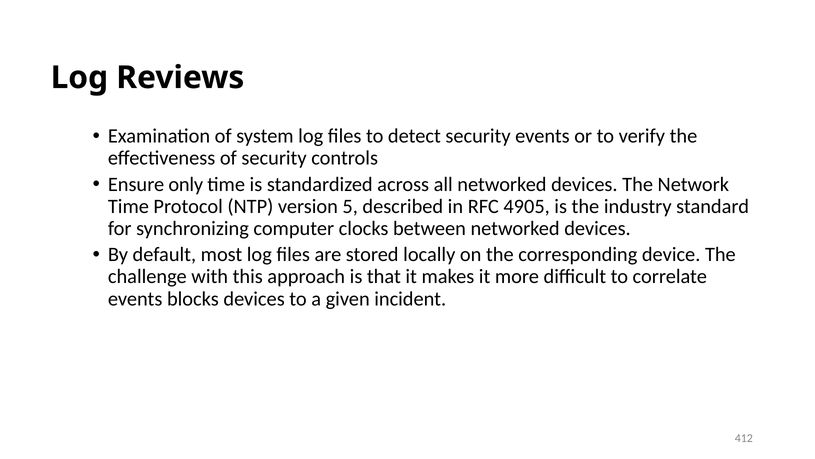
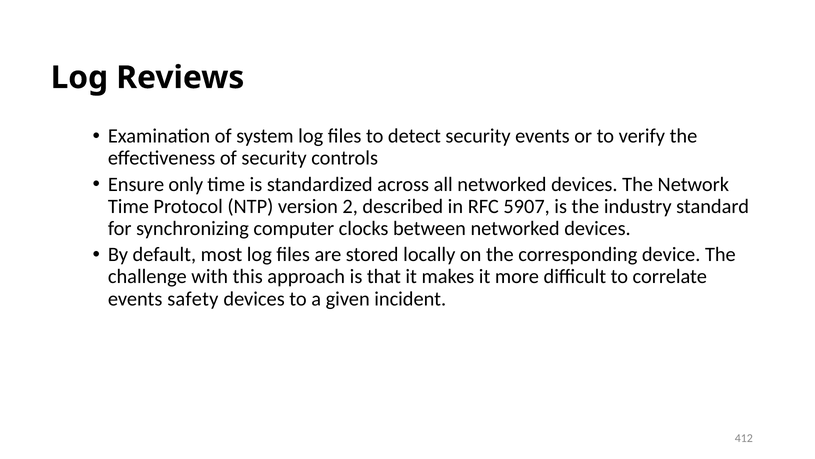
5: 5 -> 2 (350, 206)
4905: 4905 -> 5907 (527, 206)
blocks: blocks -> safety (193, 298)
